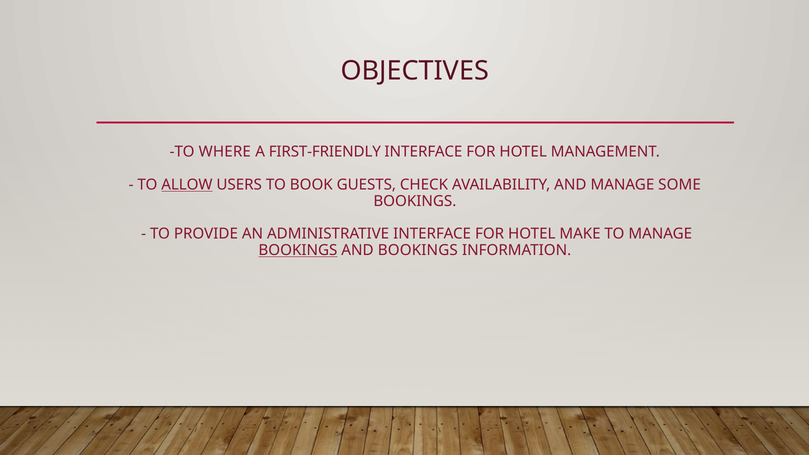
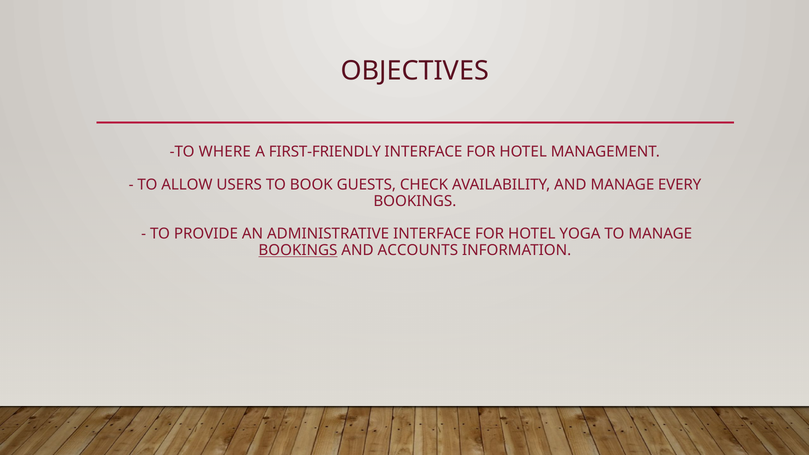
ALLOW underline: present -> none (187, 185)
SOME: SOME -> EVERY (680, 185)
MAKE: MAKE -> YOGA (580, 234)
AND BOOKINGS: BOOKINGS -> ACCOUNTS (418, 250)
